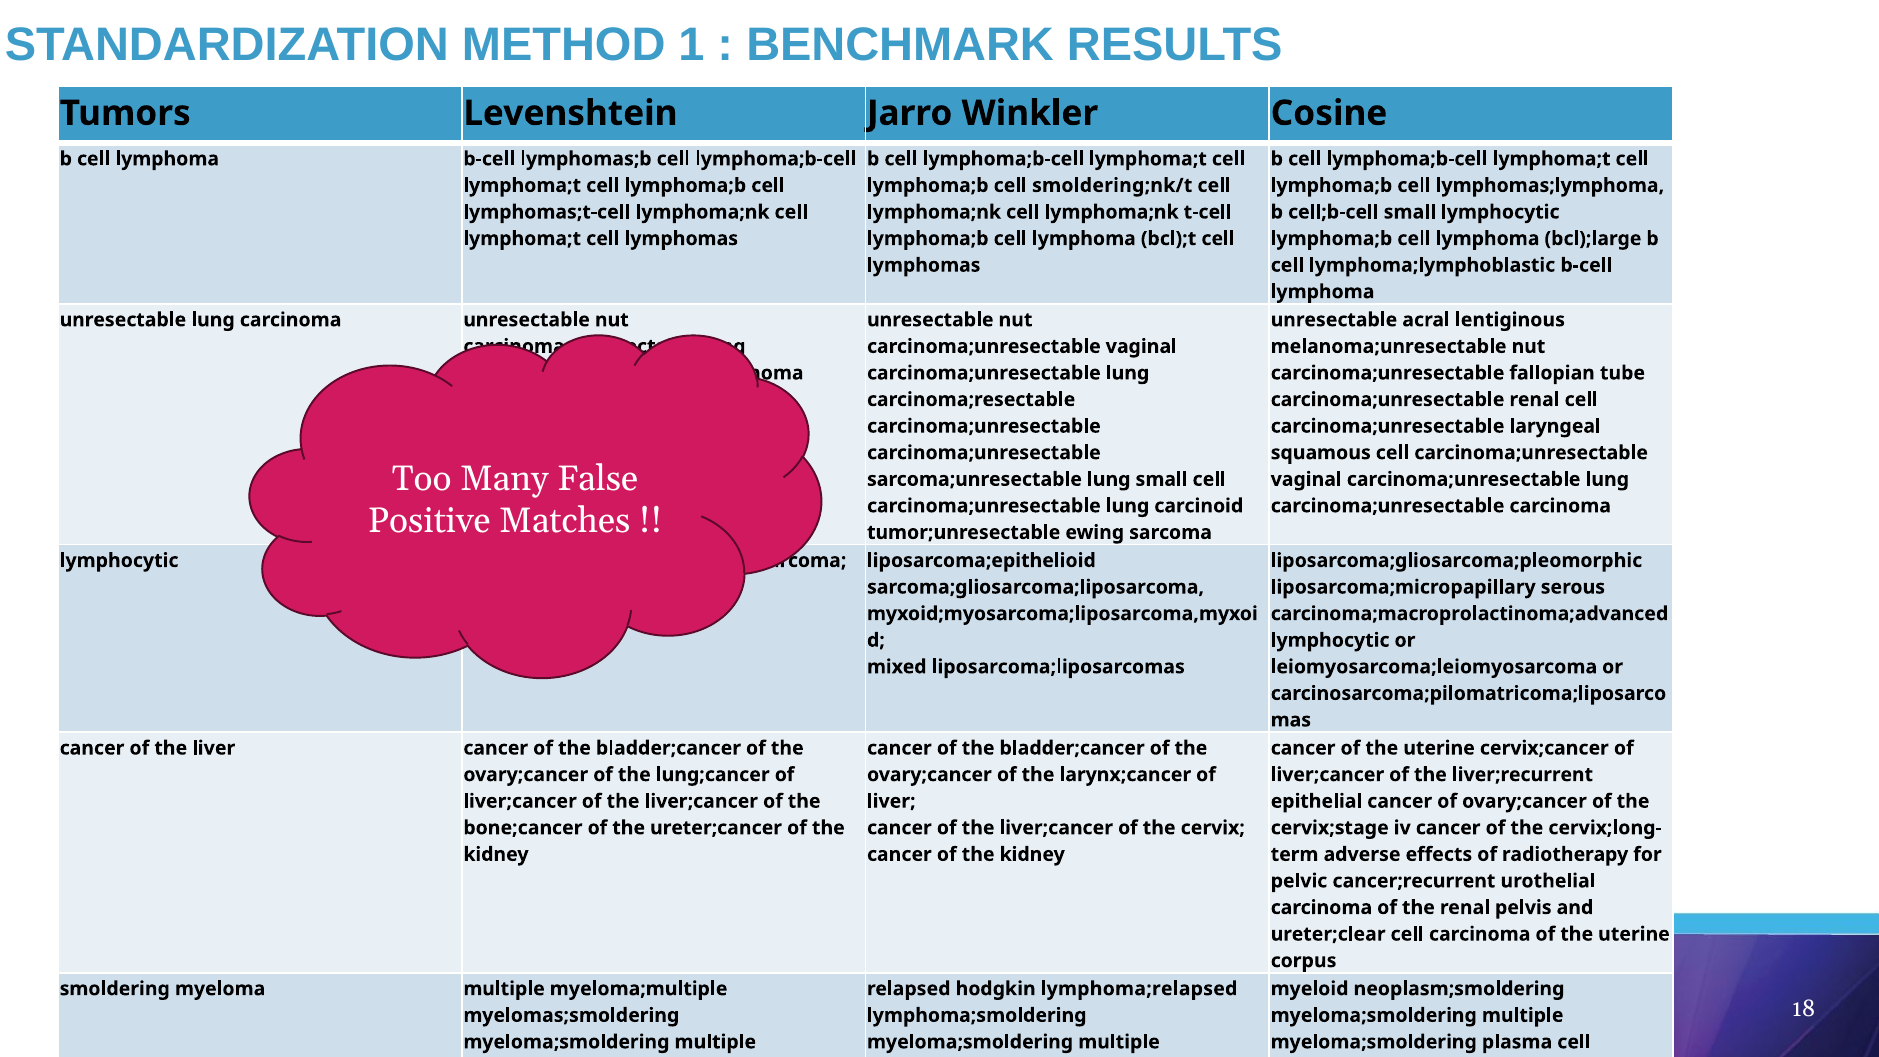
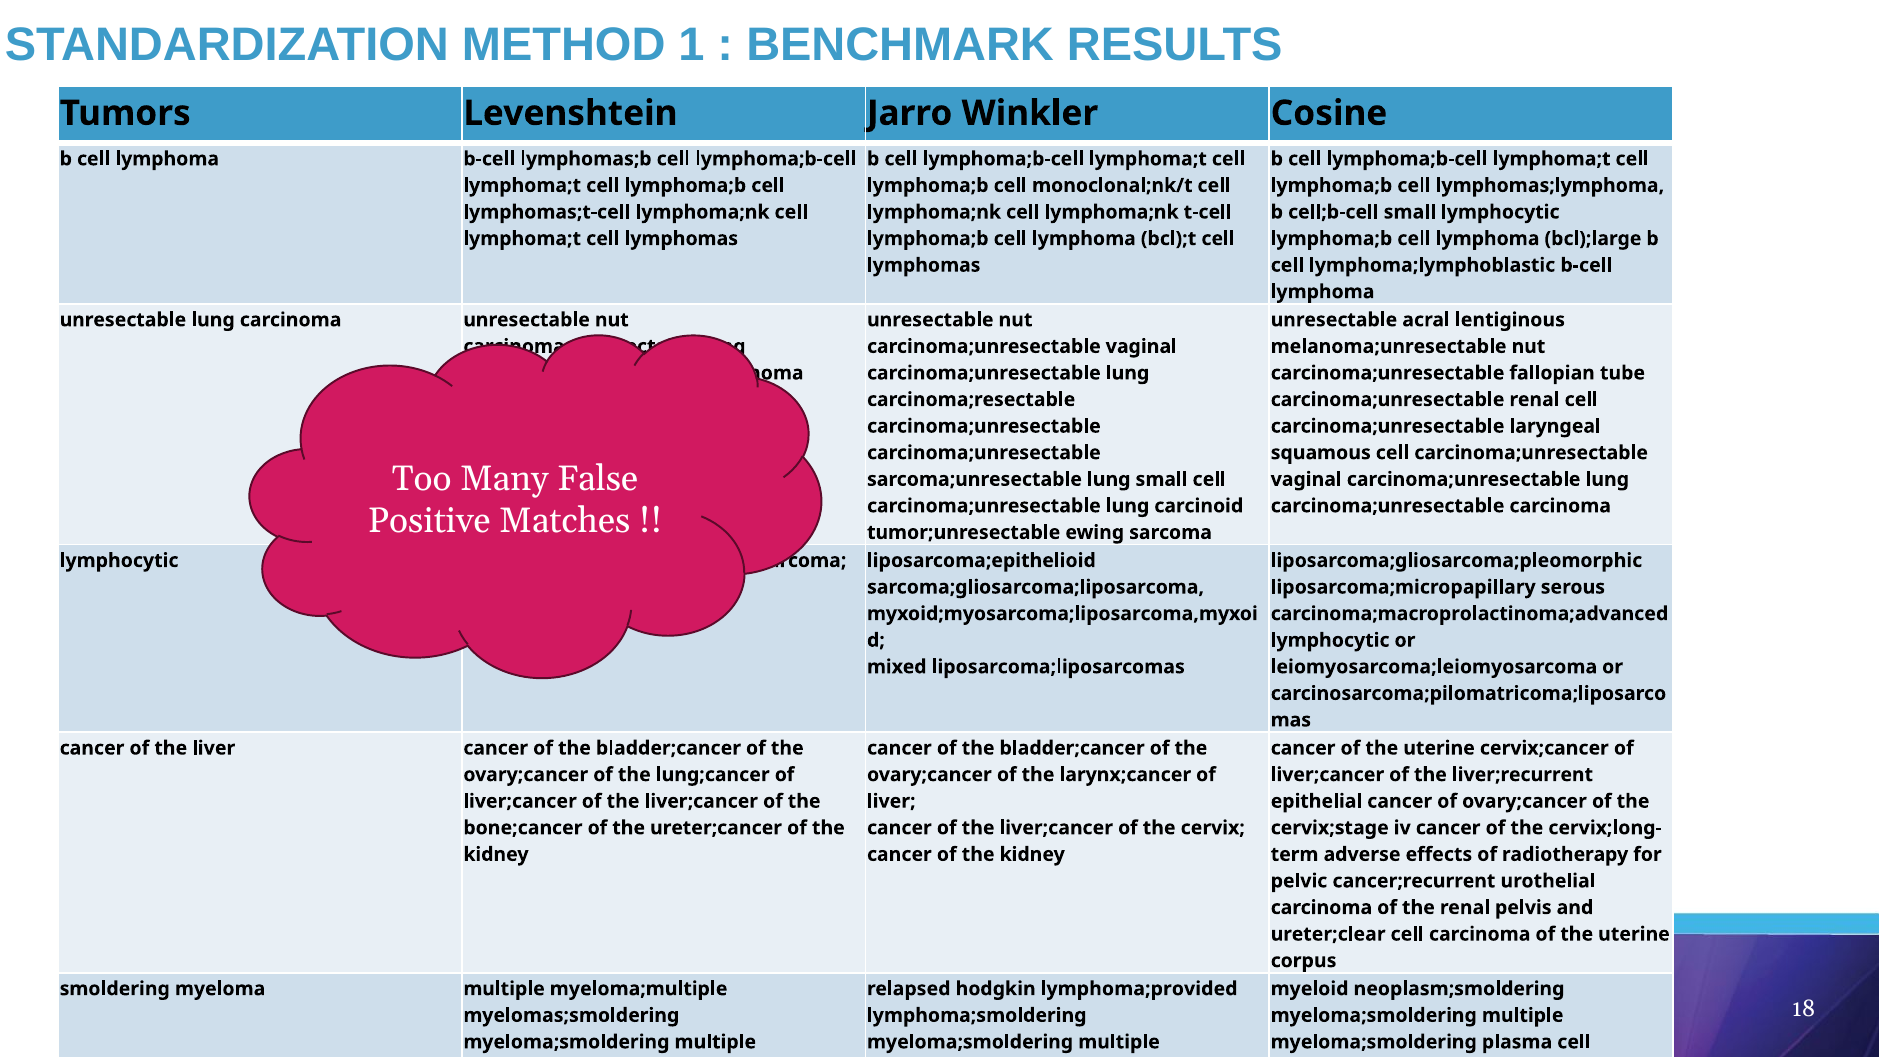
smoldering;nk/t: smoldering;nk/t -> monoclonal;nk/t (1112, 185)
lymphoma;relapsed: lymphoma;relapsed -> lymphoma;provided (1139, 989)
